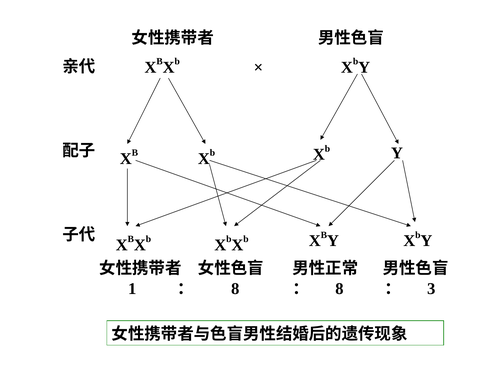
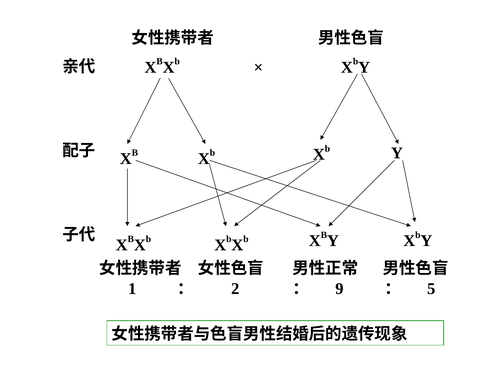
8: 8 -> 2 (235, 289)
8: 8 -> 9 (339, 289)
3: 3 -> 5 (431, 289)
